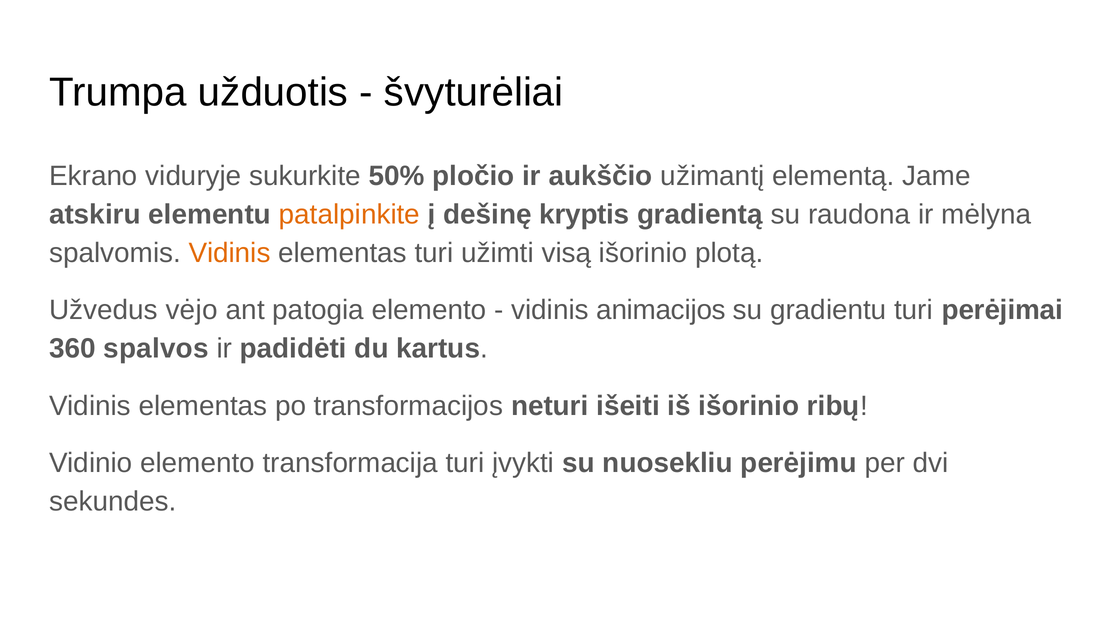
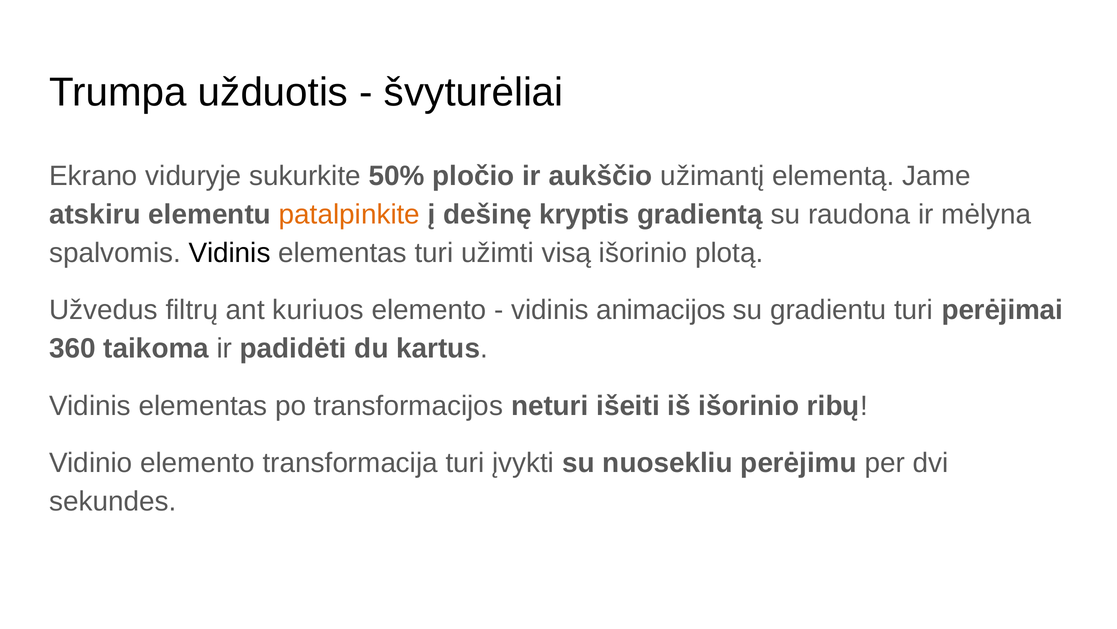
Vidinis colour: orange -> black (230, 253)
vėjo: vėjo -> filtrų (192, 310)
patogia: patogia -> kuriuos (318, 310)
spalvos: spalvos -> taikoma (156, 348)
